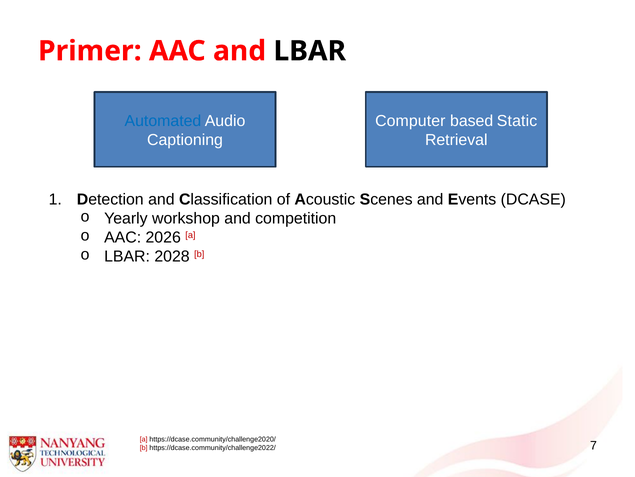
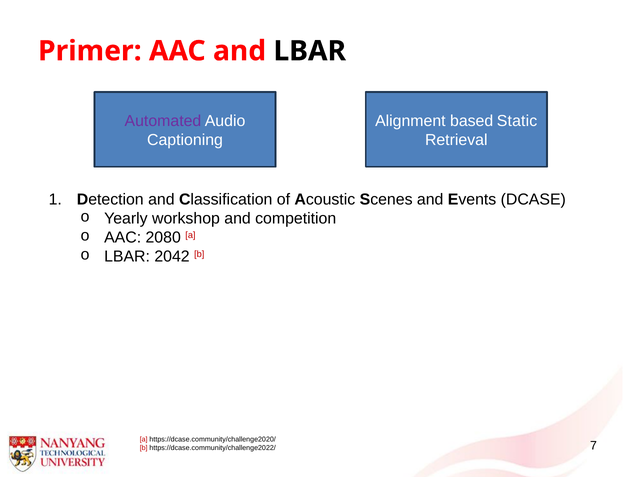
Automated colour: blue -> purple (163, 121)
Computer: Computer -> Alignment (410, 121)
2026: 2026 -> 2080 (163, 237)
2028: 2028 -> 2042 (172, 256)
